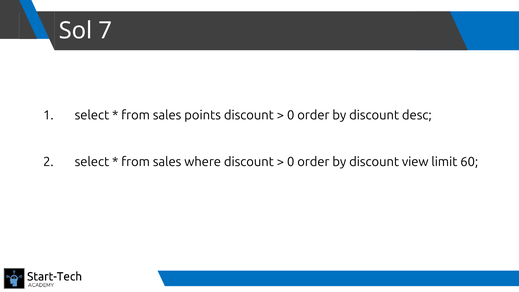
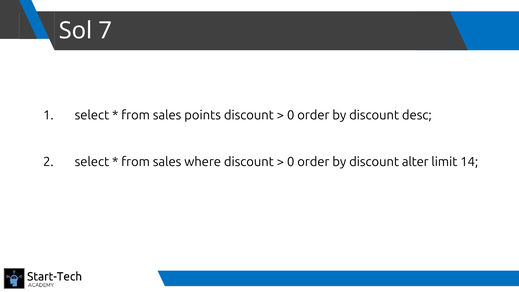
view: view -> alter (415, 162)
60: 60 -> 14 (469, 162)
